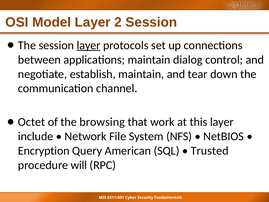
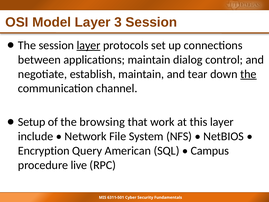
2: 2 -> 3 (118, 22)
the underline: none -> present (248, 74)
Octet: Octet -> Setup (32, 122)
Trusted: Trusted -> Campus (210, 151)
will: will -> live (79, 165)
